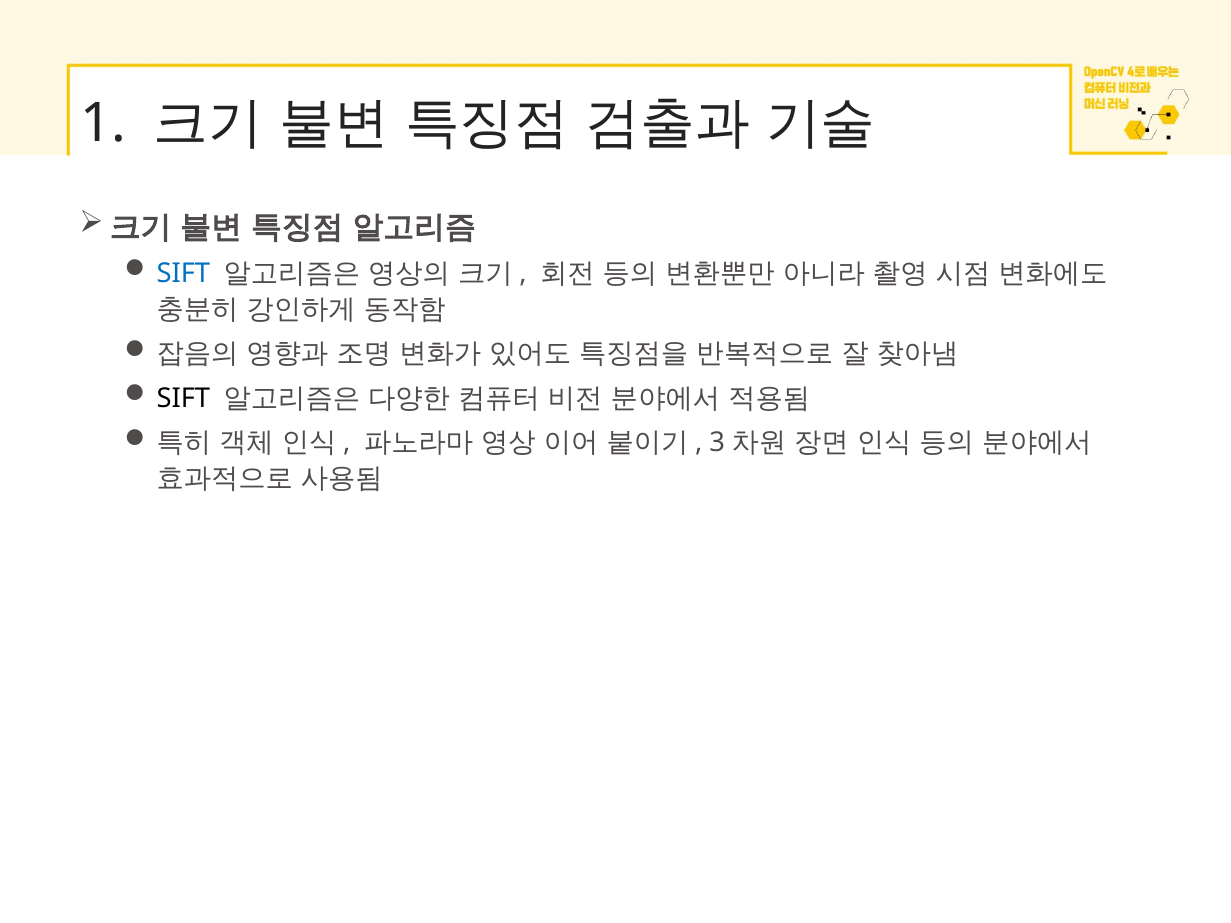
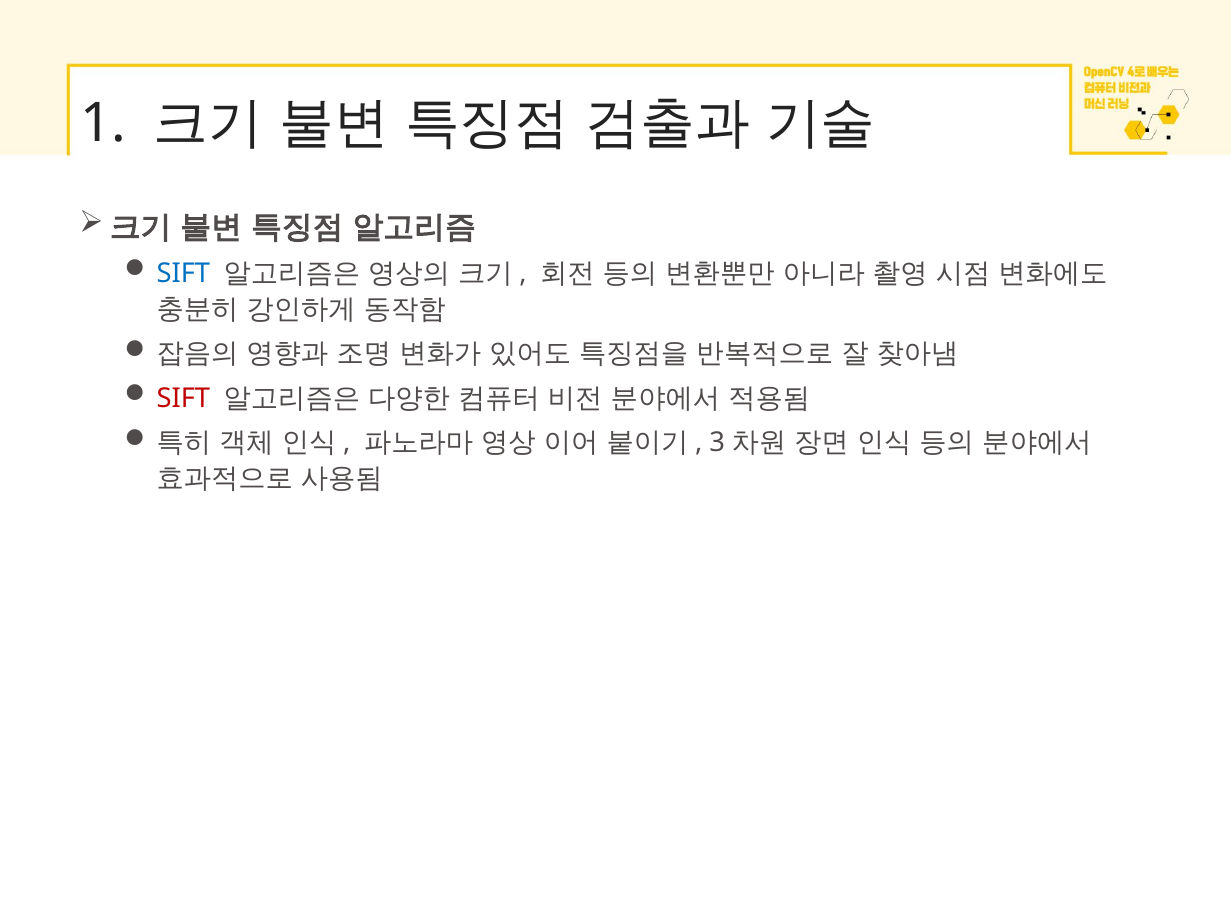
SIFT colour: black -> red (183, 398)
